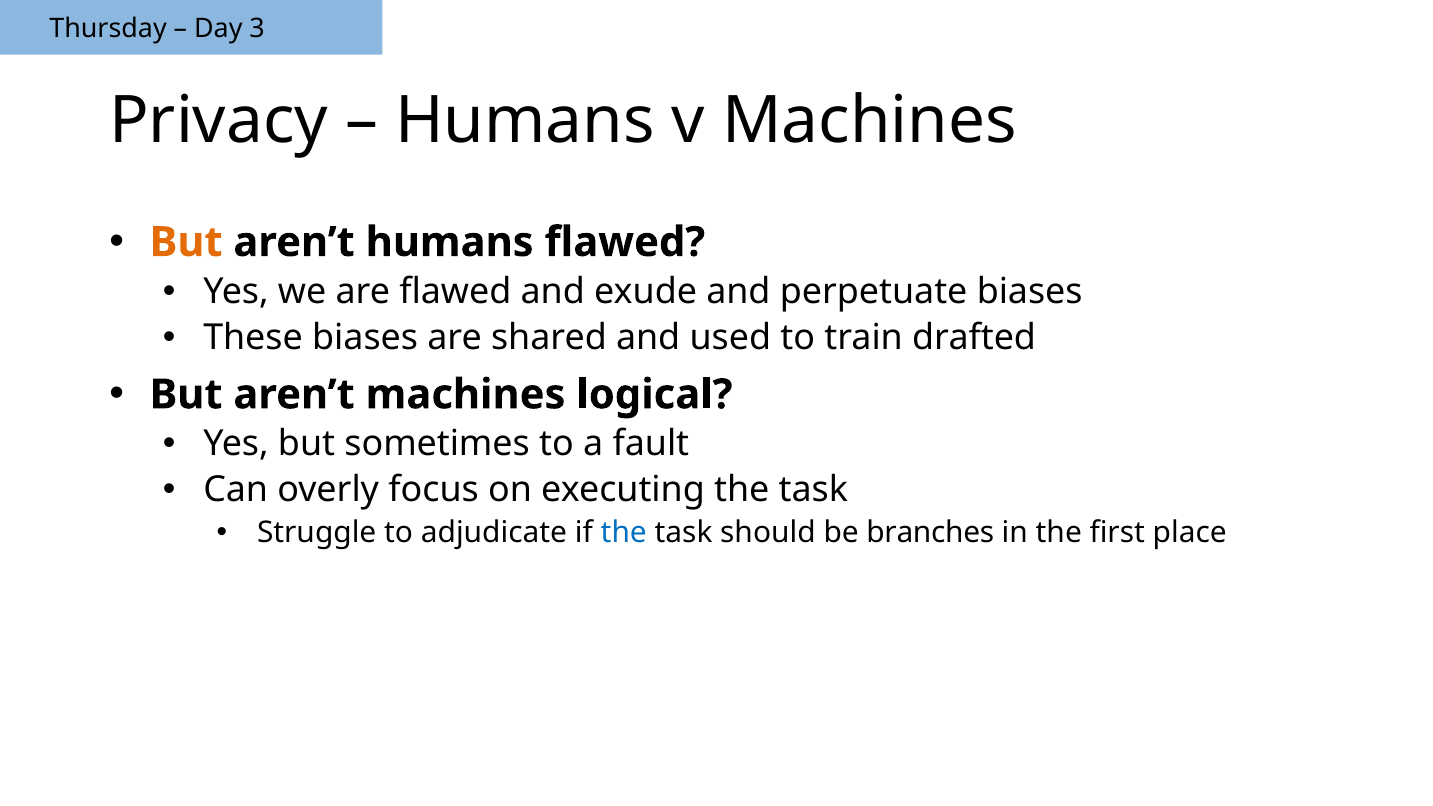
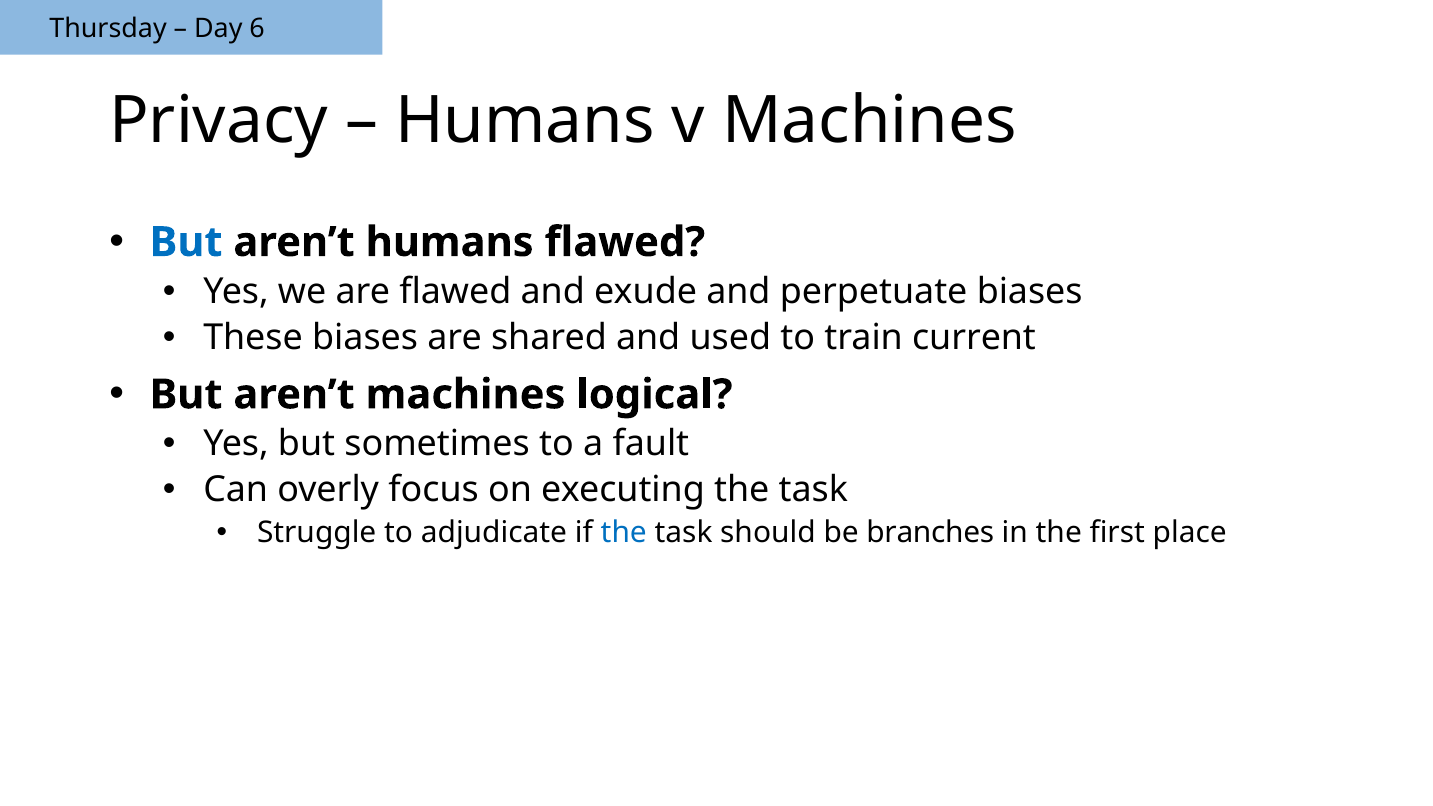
3: 3 -> 6 (257, 28)
But colour: orange -> blue (186, 242)
drafted: drafted -> current (974, 338)
